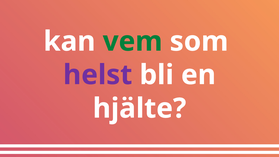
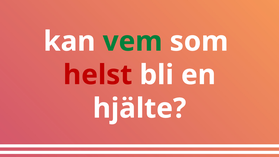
helst colour: purple -> red (98, 75)
